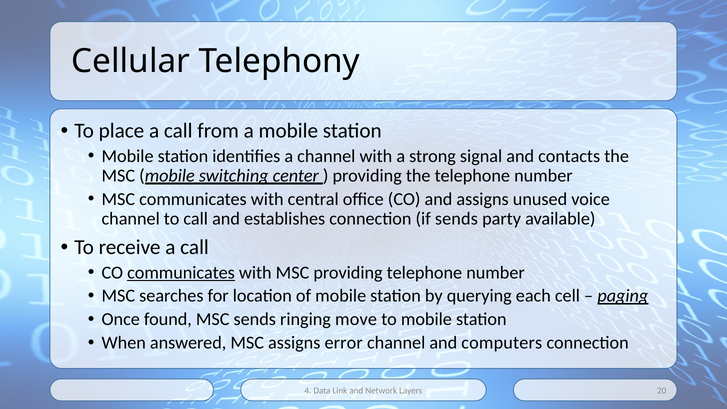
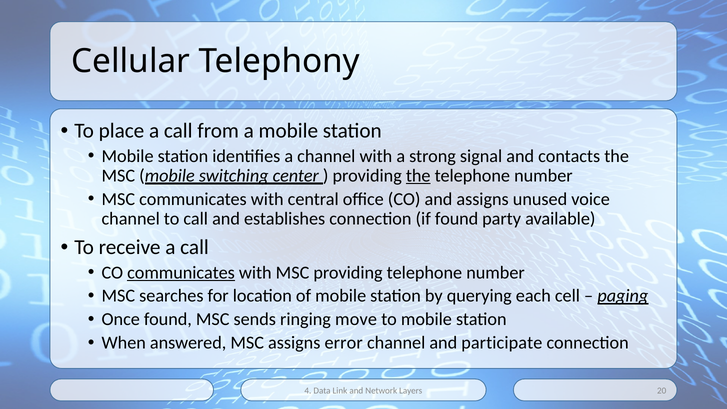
the underline: none -> present (418, 176)
if sends: sends -> found (457, 219)
computers: computers -> participate (502, 343)
